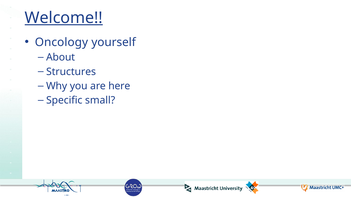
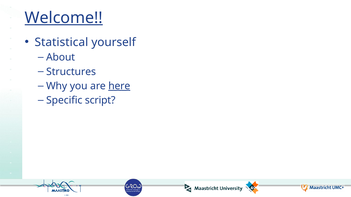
Oncology: Oncology -> Statistical (61, 42)
here underline: none -> present (119, 86)
small: small -> script (100, 100)
